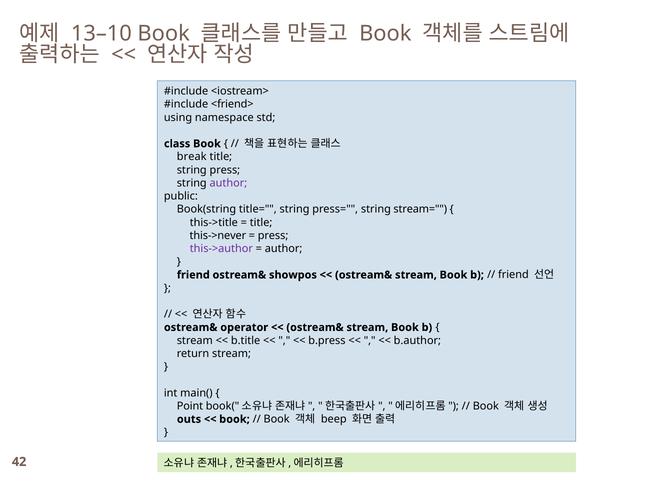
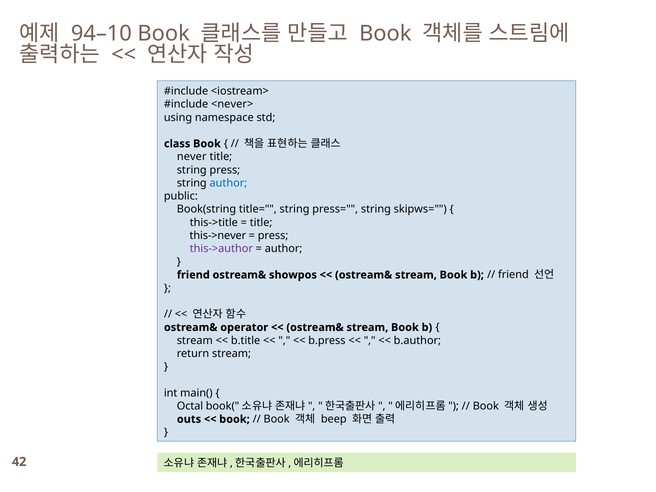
13–10: 13–10 -> 94–10 (101, 34)
<friend>: <friend> -> <never> (232, 104)
break: break -> never (192, 157)
author colour: purple -> blue (228, 183)
stream=: stream= -> skipws= (420, 209)
Point: Point -> Octal (190, 406)
